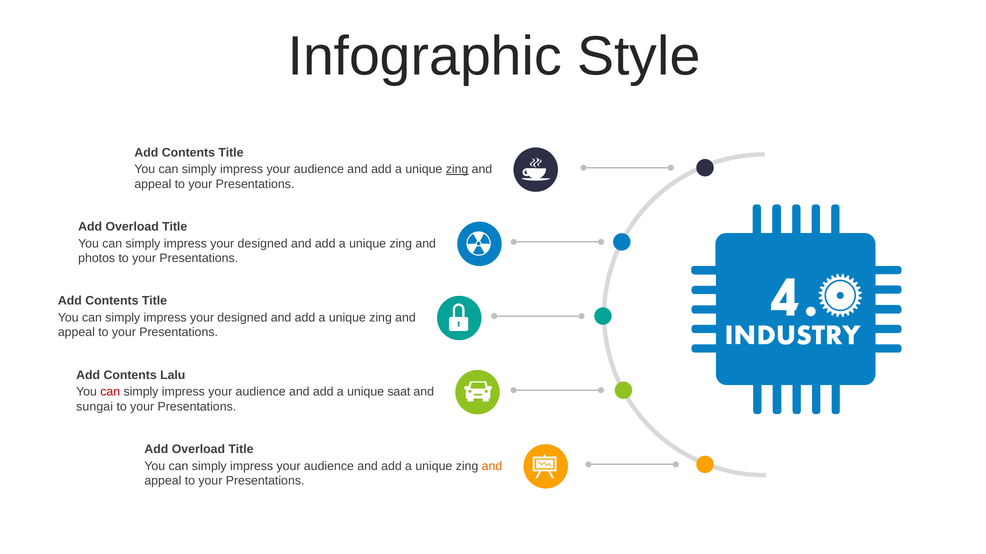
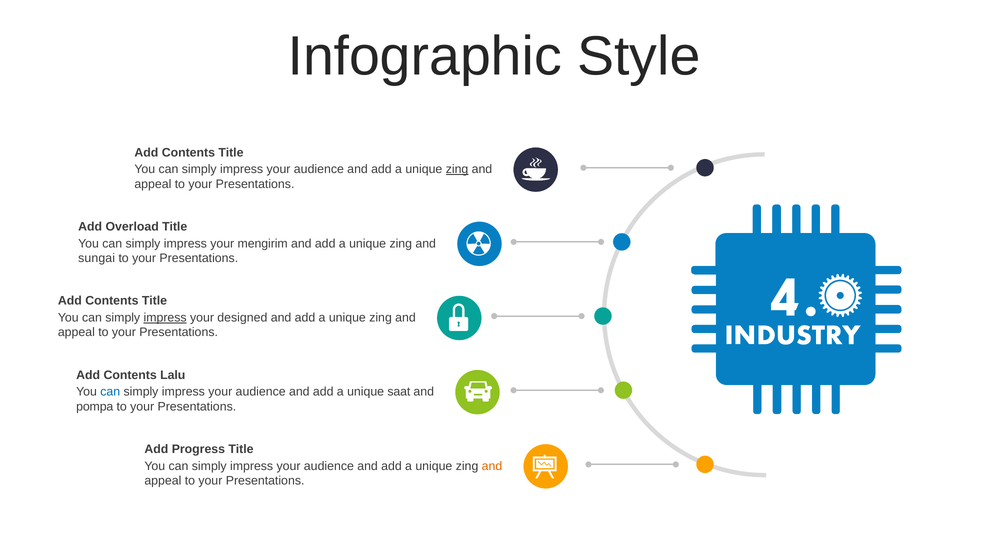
designed: designed -> mengirim (263, 244)
photos: photos -> sungai (97, 259)
impress underline: none -> present (165, 318)
can colour: red -> blue (110, 392)
sungai: sungai -> pompa (95, 407)
Overload: Overload -> Progress (198, 450)
